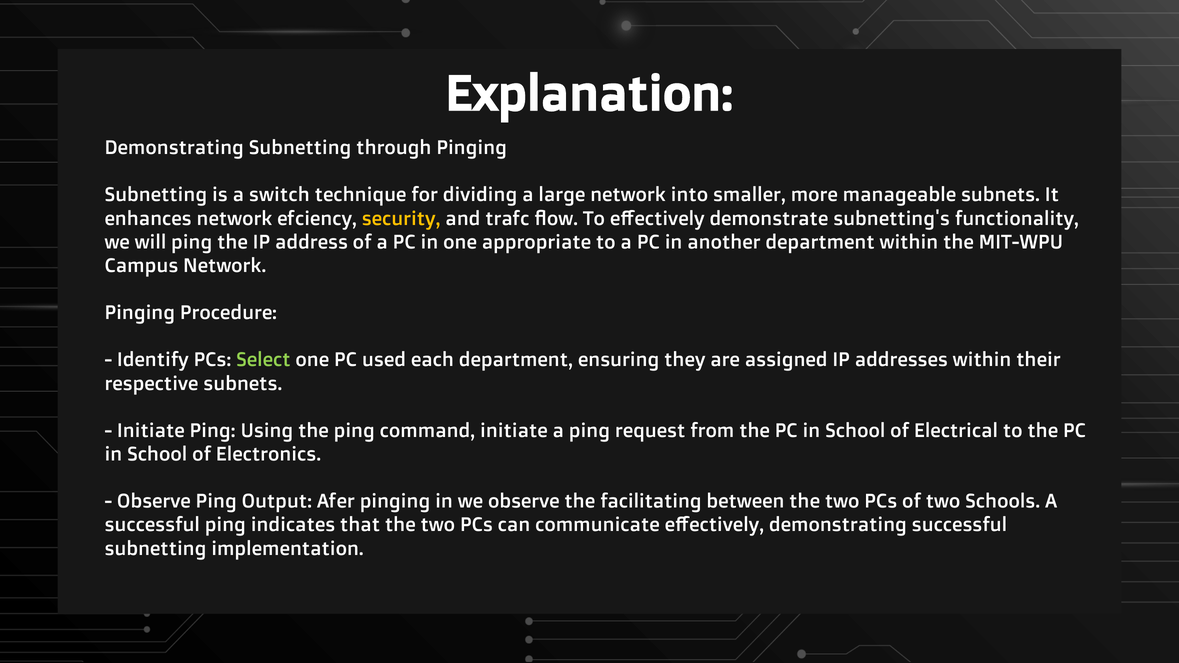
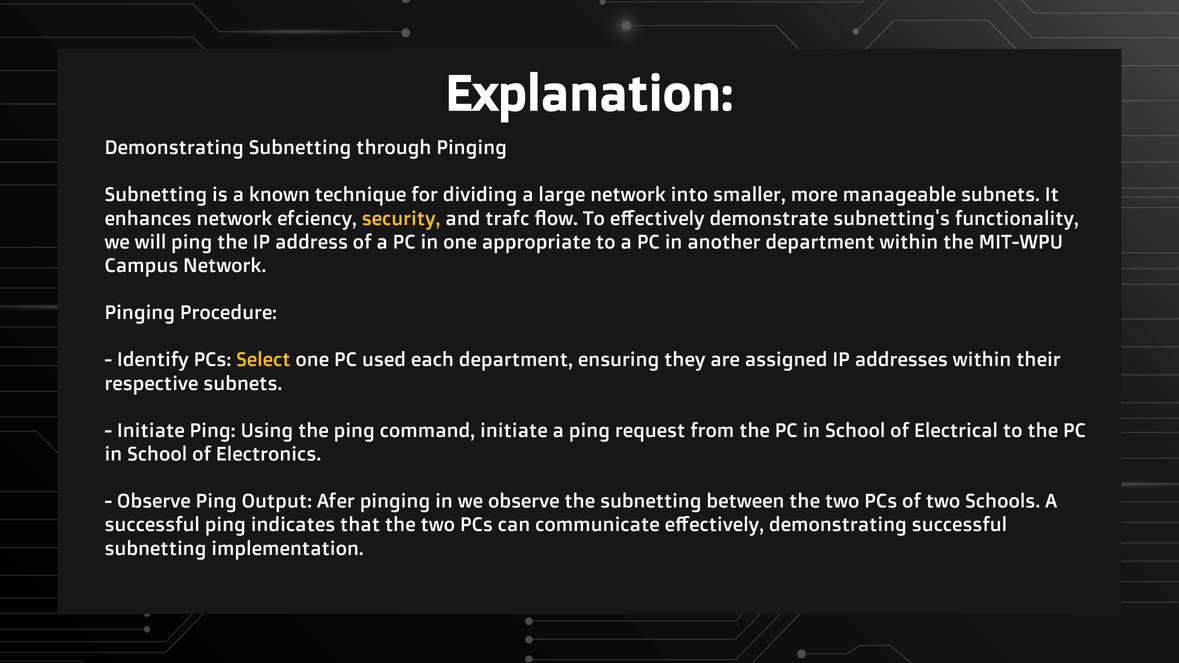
switch: switch -> known (279, 195)
Select colour: light green -> yellow (263, 360)
the facilitating: facilitating -> subnetting (651, 502)
